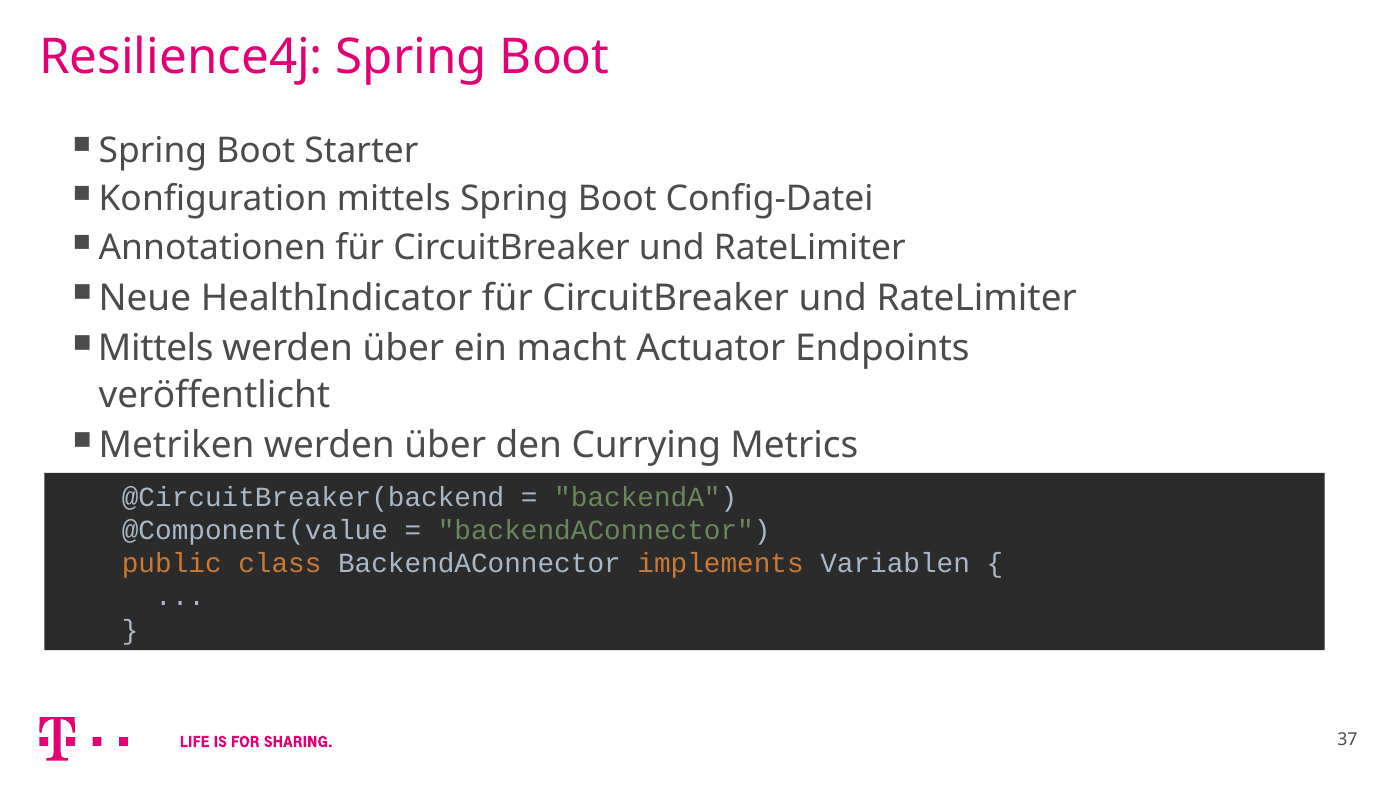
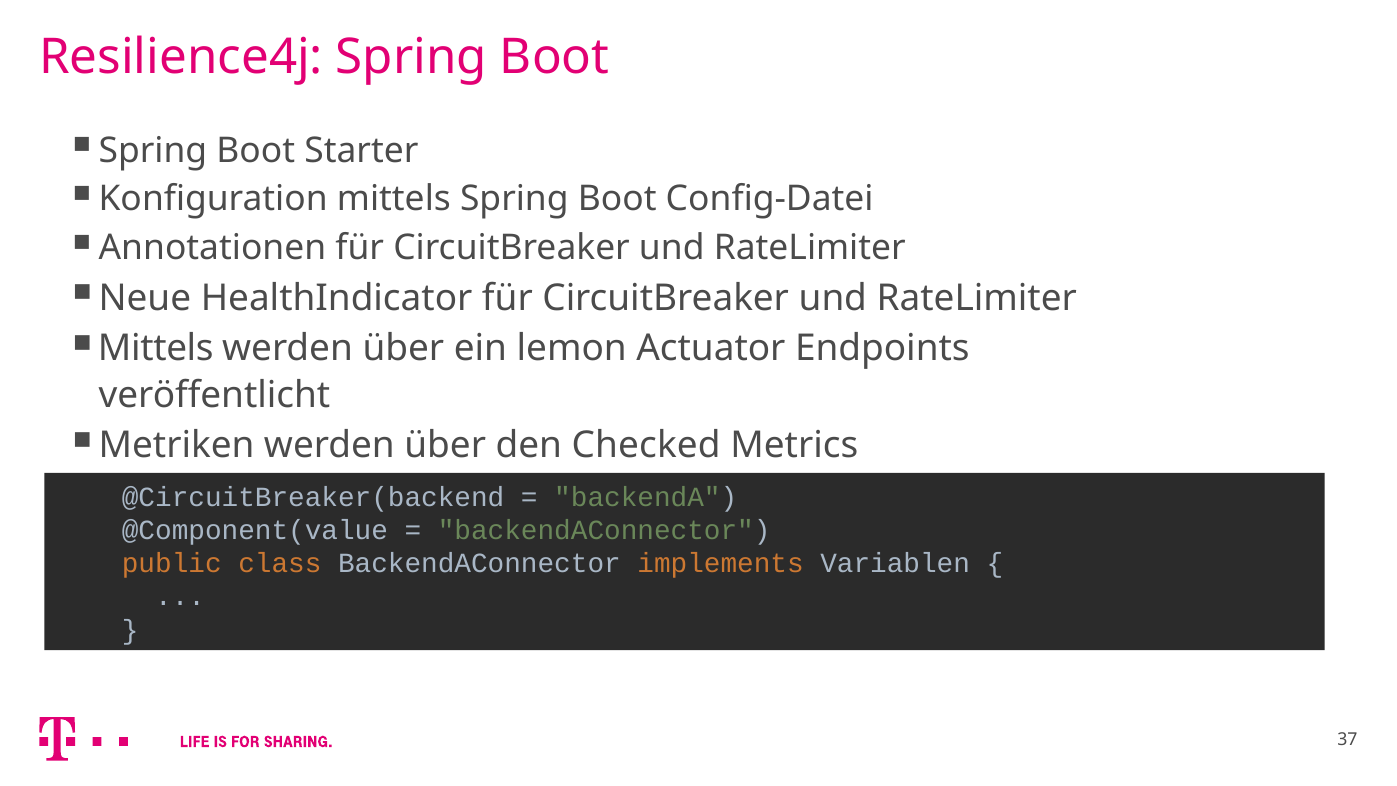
macht: macht -> lemon (572, 349)
Currying: Currying -> Checked (646, 445)
